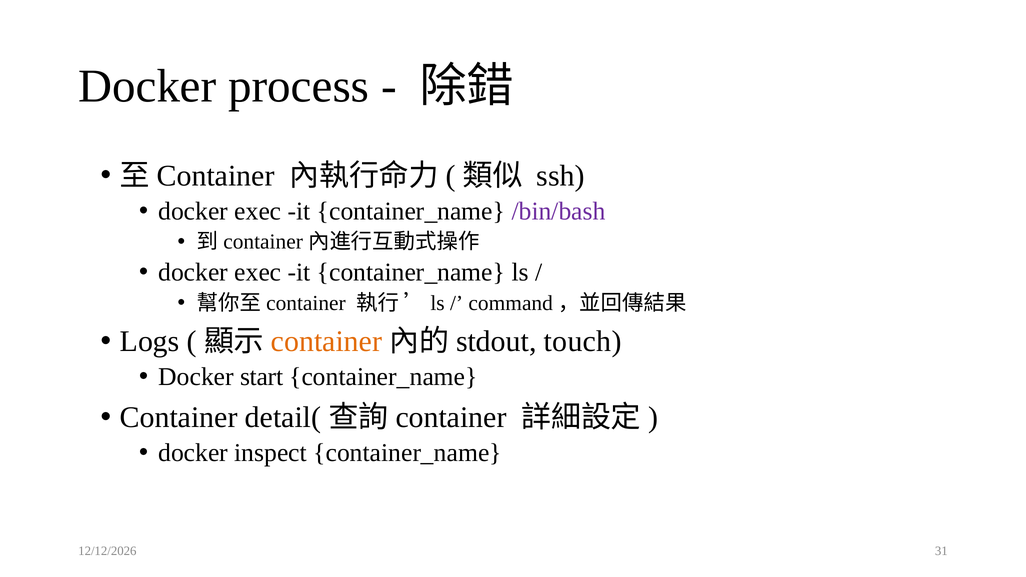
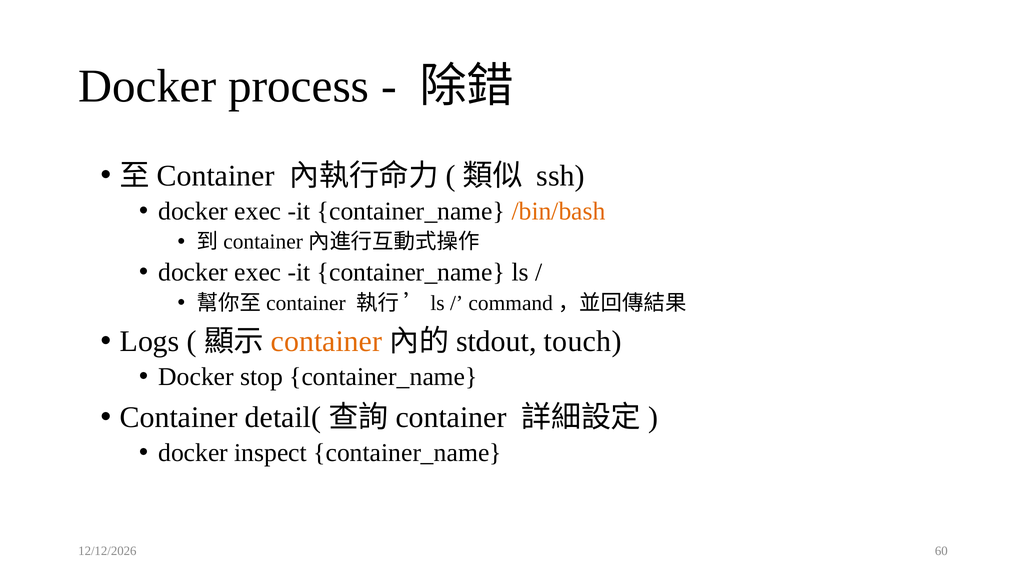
/bin/bash colour: purple -> orange (559, 211)
start: start -> stop (262, 377)
31: 31 -> 60 (941, 551)
